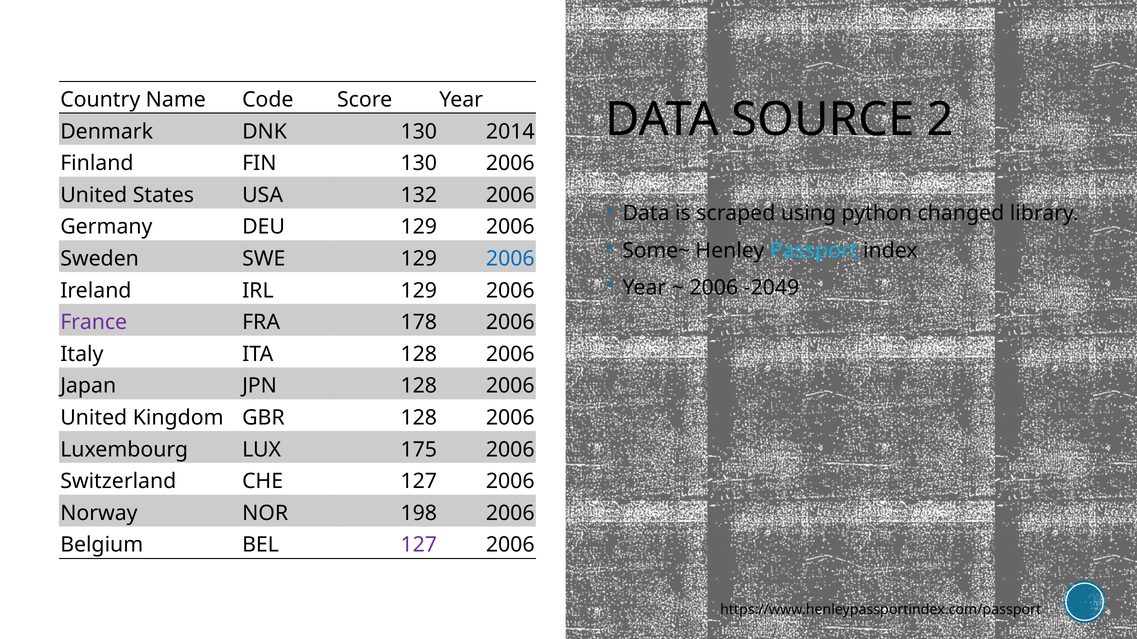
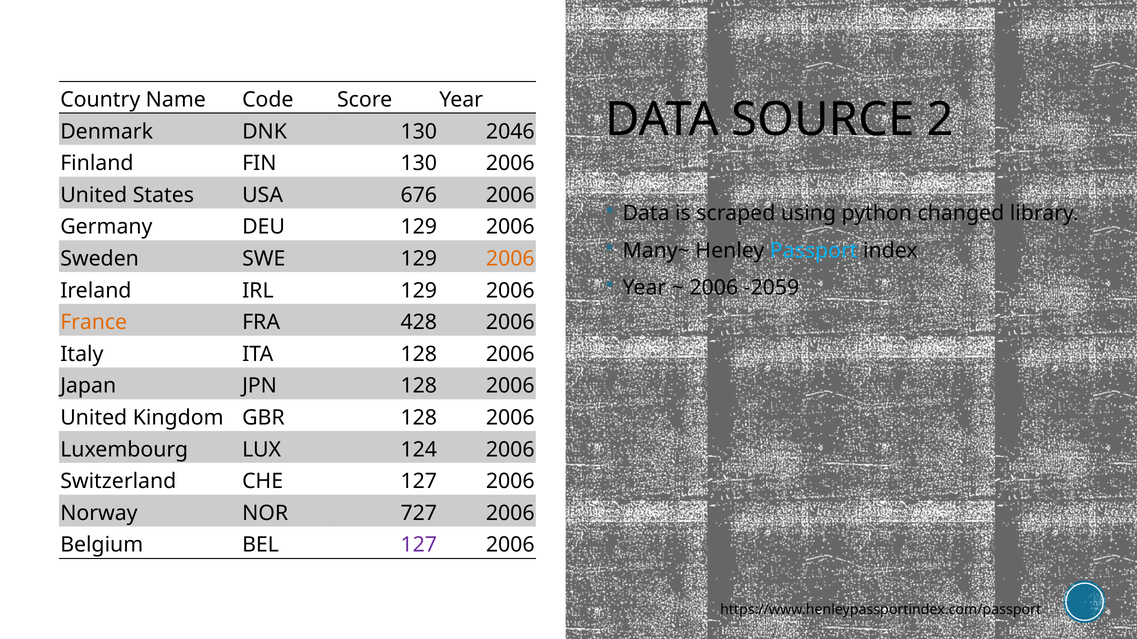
2014: 2014 -> 2046 (510, 132)
132: 132 -> 676 (419, 195)
Some~: Some~ -> Many~ (656, 251)
2006 colour: blue -> orange (510, 259)
-2049: -2049 -> -2059 (771, 288)
France colour: purple -> orange (94, 323)
178: 178 -> 428 (419, 323)
175: 175 -> 124 (419, 450)
198: 198 -> 727 (419, 514)
